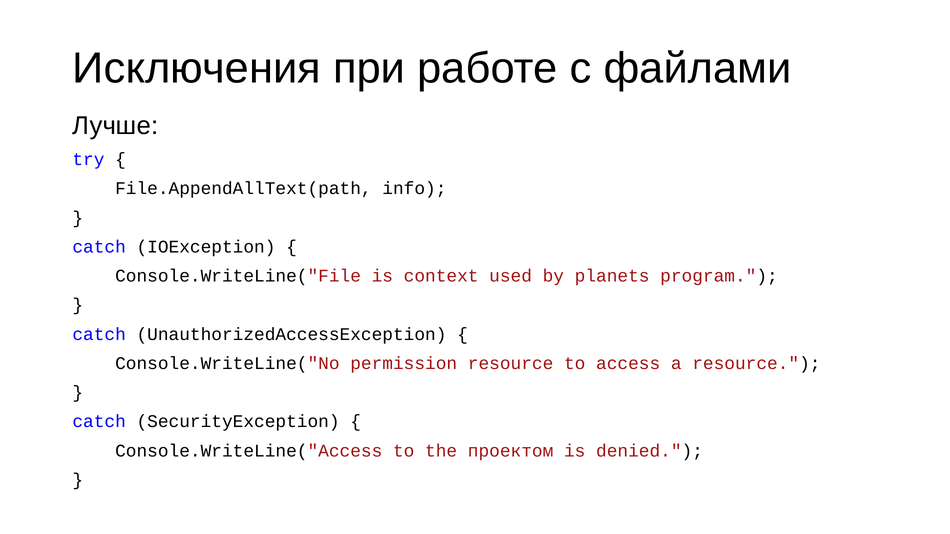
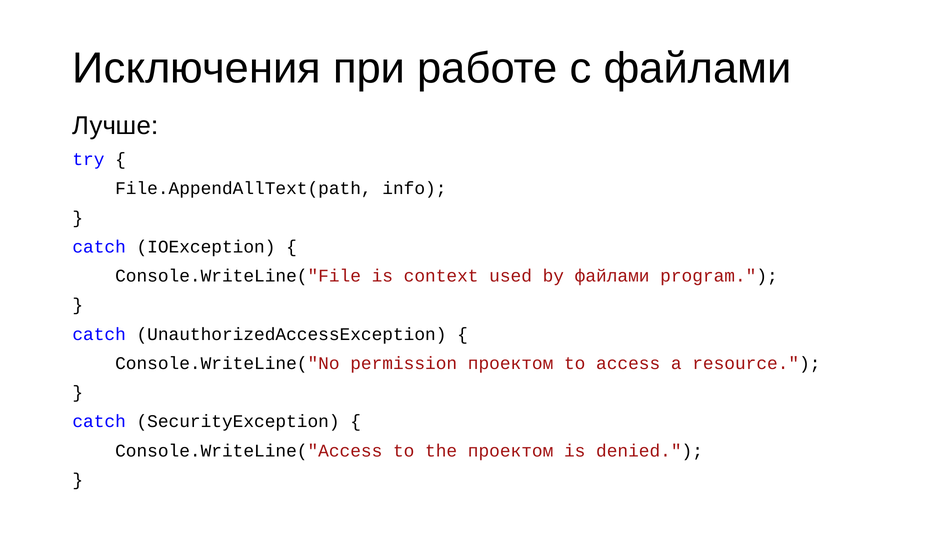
by planets: planets -> файлами (612, 276)
permission resource: resource -> проектом (511, 364)
